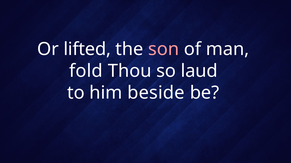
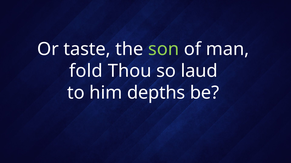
lifted: lifted -> taste (87, 49)
son colour: pink -> light green (164, 49)
beside: beside -> depths (156, 93)
